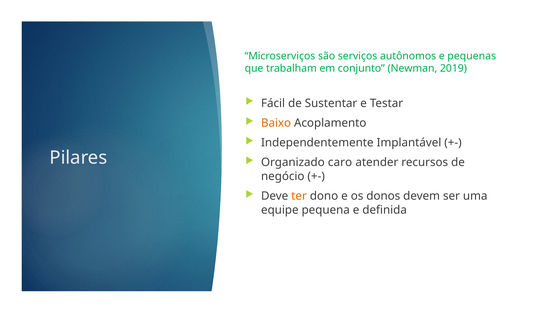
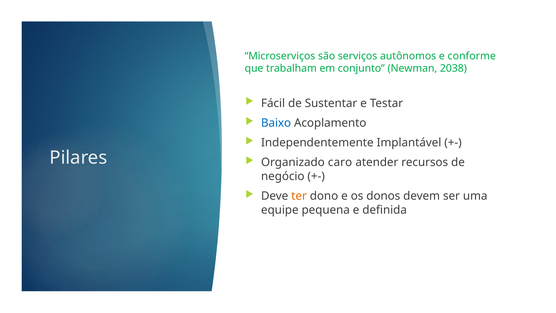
pequenas: pequenas -> conforme (472, 56)
2019: 2019 -> 2038 (453, 68)
Baixo colour: orange -> blue (276, 123)
